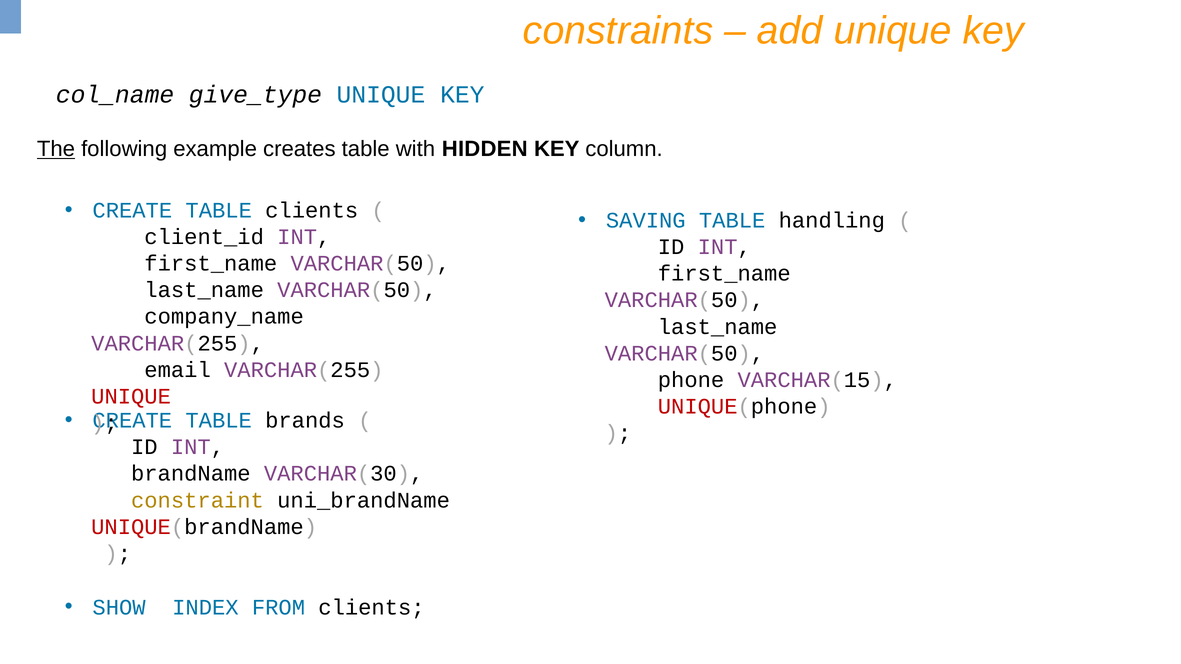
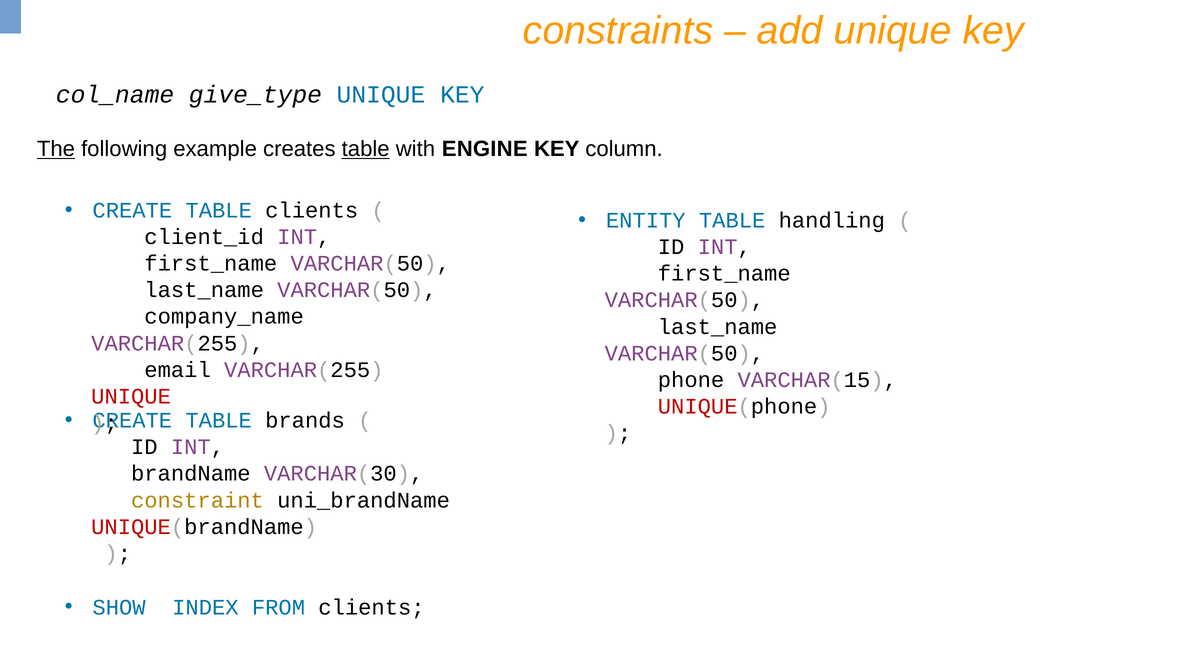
table underline: none -> present (366, 149)
HIDDEN: HIDDEN -> ENGINE (485, 149)
SAVING: SAVING -> ENTITY (646, 221)
